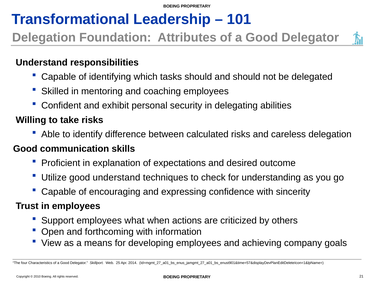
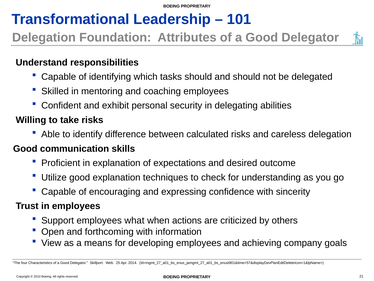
good understand: understand -> explanation (117, 177)
